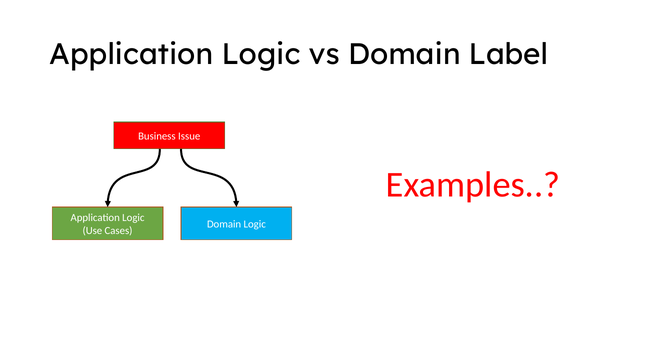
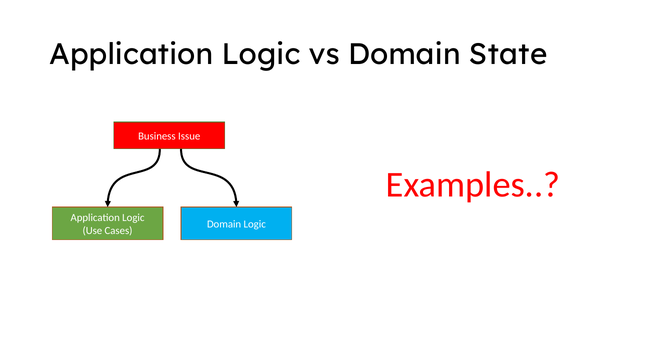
Label: Label -> State (508, 54)
